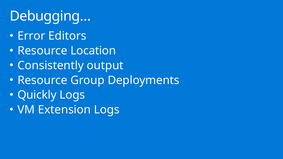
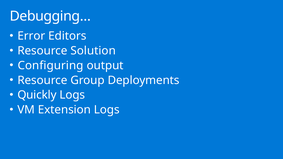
Location: Location -> Solution (93, 51)
Consistently: Consistently -> Configuring (51, 65)
